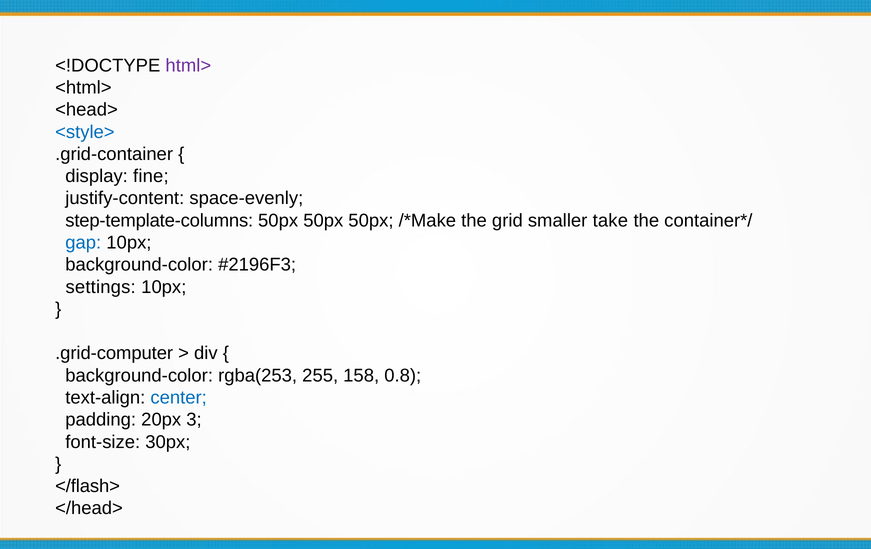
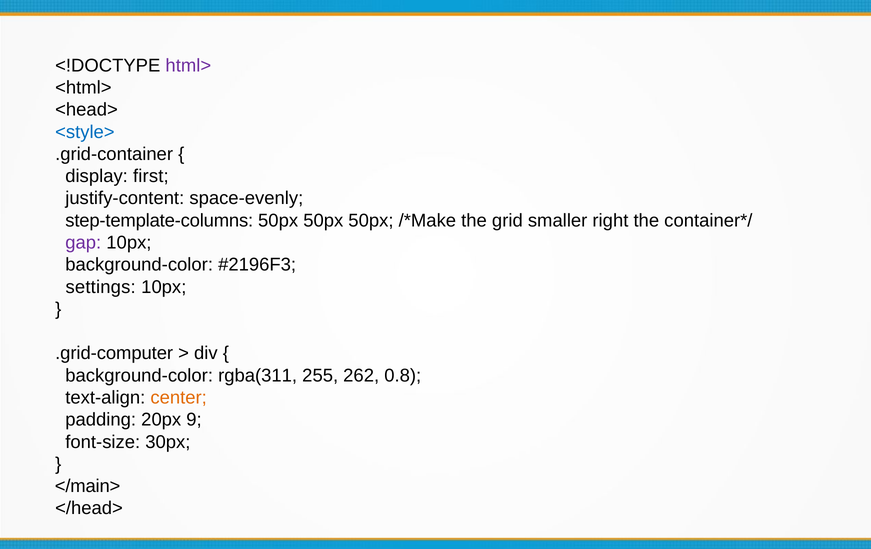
fine: fine -> first (151, 176)
take: take -> right (610, 220)
gap colour: blue -> purple (83, 243)
rgba(253: rgba(253 -> rgba(311 (258, 375)
158: 158 -> 262 (361, 375)
center colour: blue -> orange (179, 397)
3: 3 -> 9 (194, 420)
</flash>: </flash> -> </main> (88, 486)
